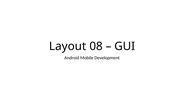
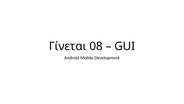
Layout: Layout -> Γίνεται (68, 46)
